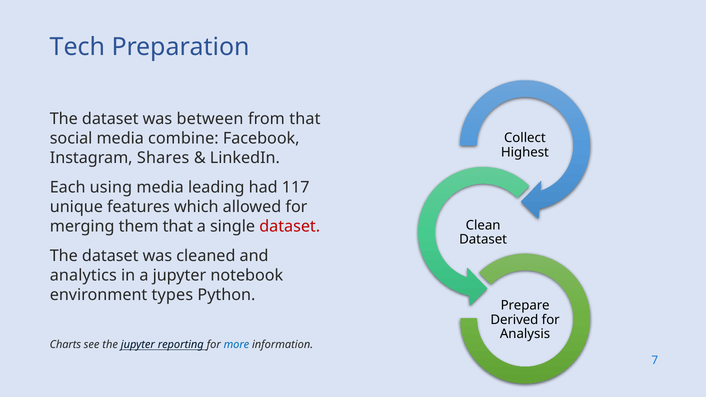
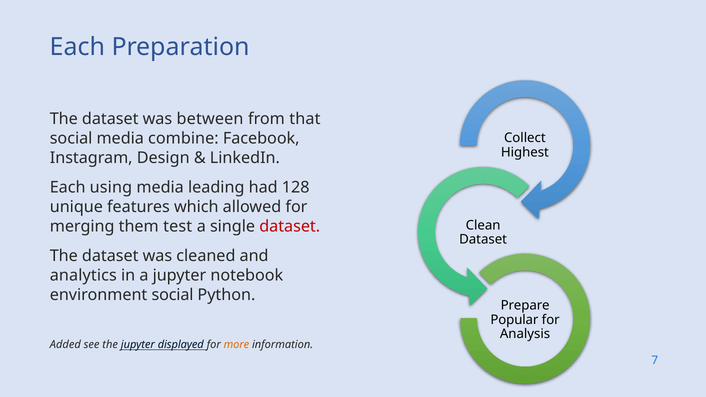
Tech: Tech -> Each (77, 47)
Shares: Shares -> Design (163, 158)
117: 117 -> 128 (296, 188)
them that: that -> test (178, 226)
environment types: types -> social (173, 295)
Derived: Derived -> Popular (514, 320)
Charts: Charts -> Added (65, 345)
reporting: reporting -> displayed (181, 345)
more colour: blue -> orange (236, 345)
